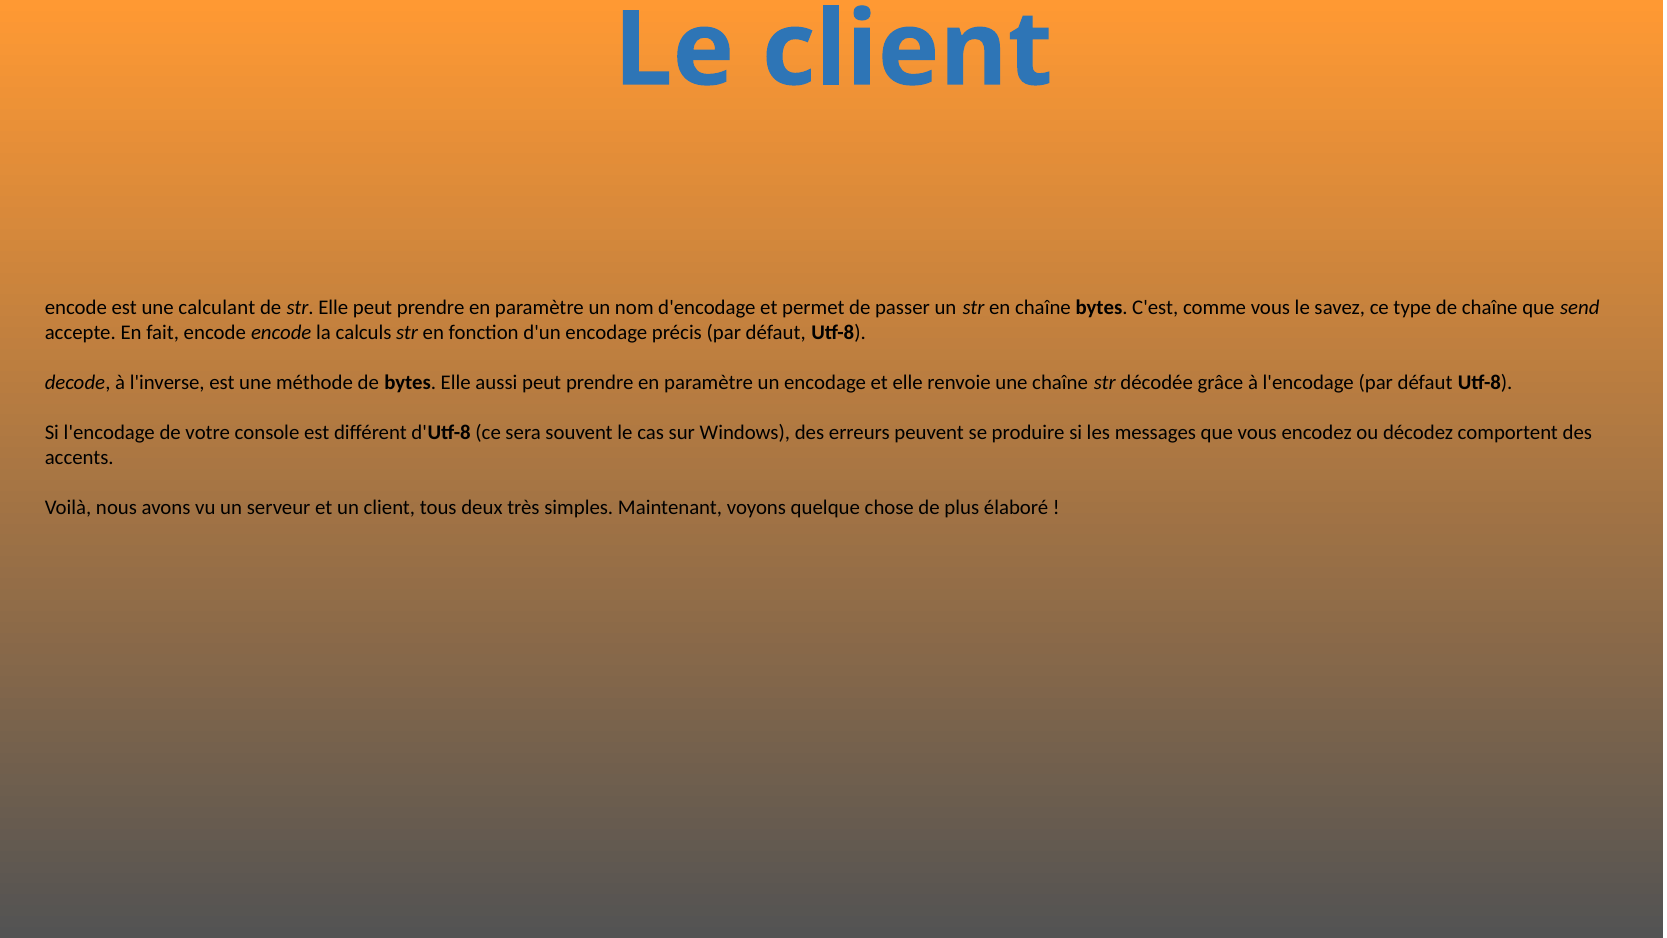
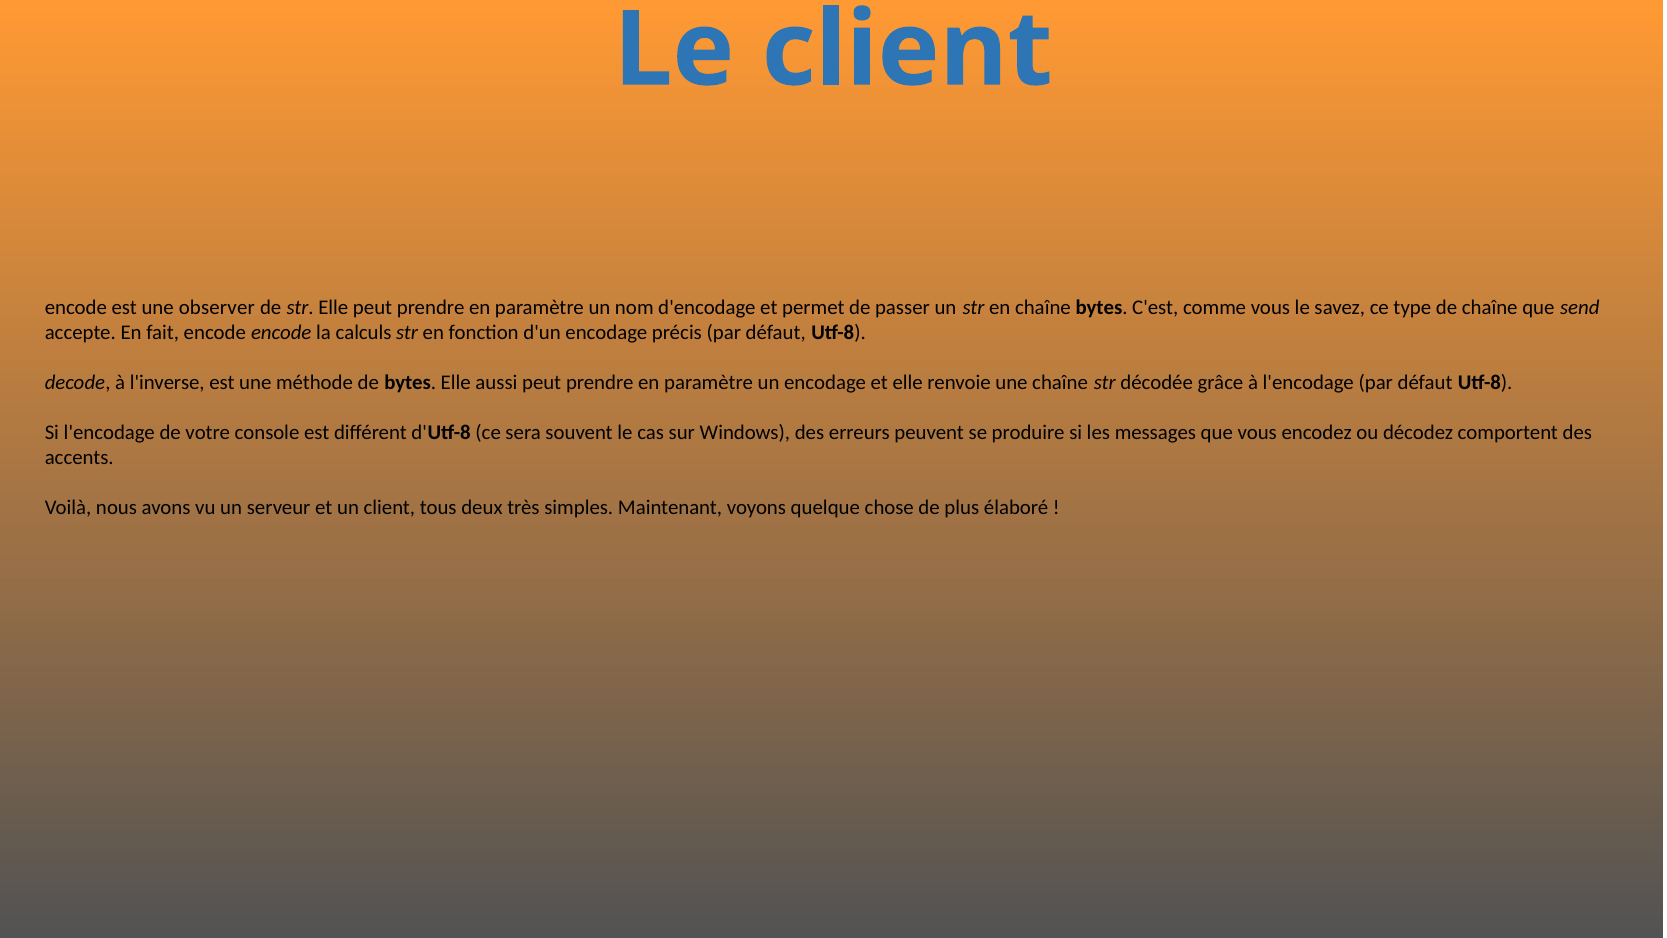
calculant: calculant -> observer (217, 308)
